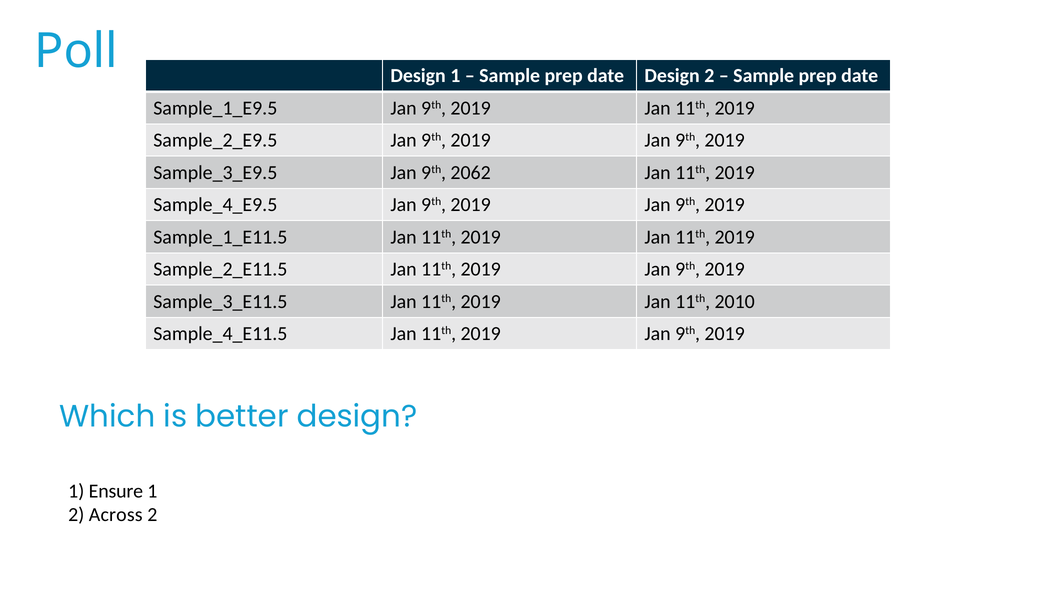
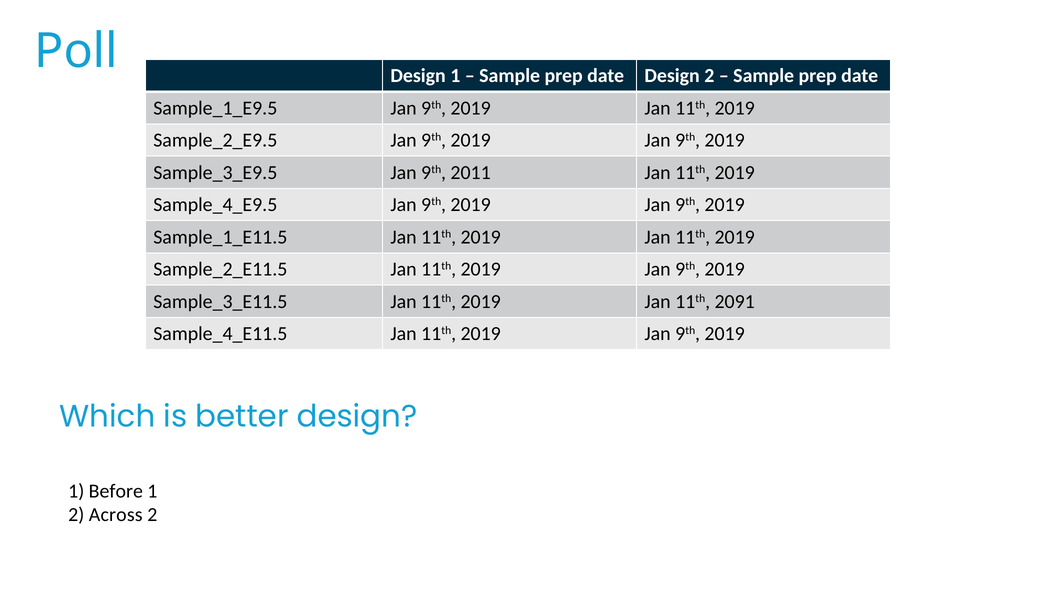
2062: 2062 -> 2011 (471, 173)
2010: 2010 -> 2091 (735, 302)
Ensure: Ensure -> Before (116, 491)
